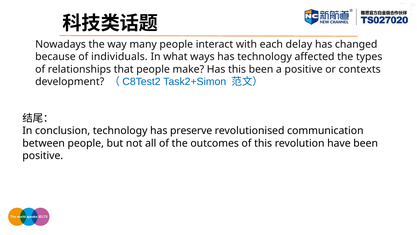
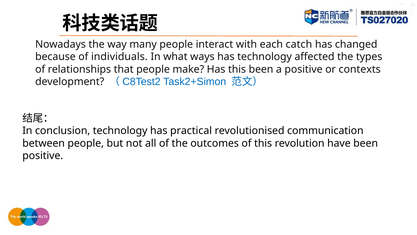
delay: delay -> catch (299, 44)
preserve: preserve -> practical (191, 131)
